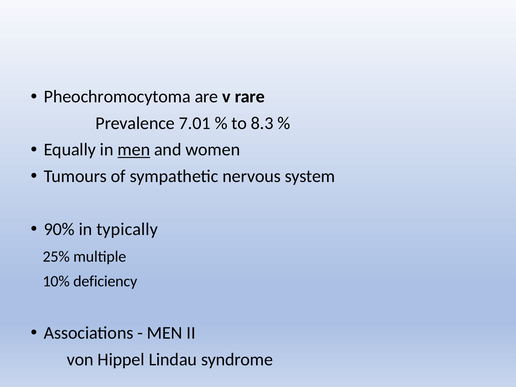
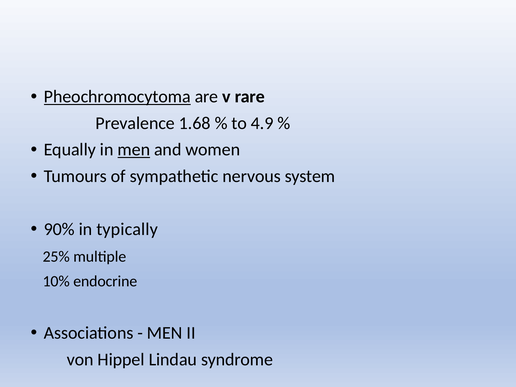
Pheochromocytoma underline: none -> present (117, 97)
7.01: 7.01 -> 1.68 (195, 123)
8.3: 8.3 -> 4.9 (262, 123)
deficiency: deficiency -> endocrine (105, 281)
